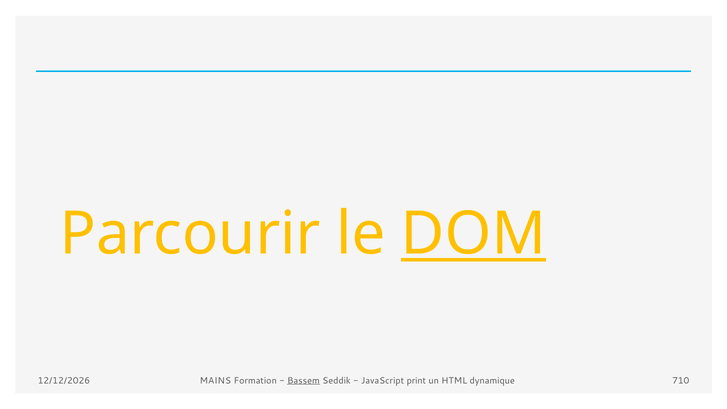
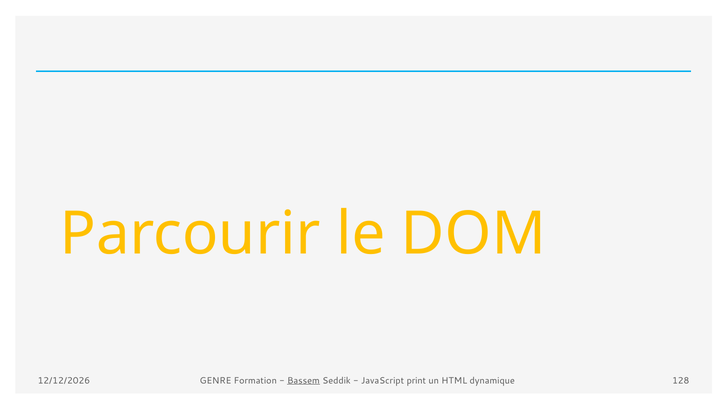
DOM underline: present -> none (473, 234)
MAINS: MAINS -> GENRE (215, 380)
710: 710 -> 128 (681, 380)
